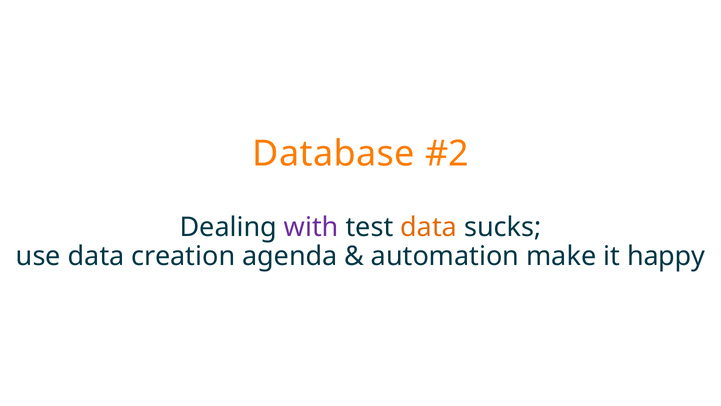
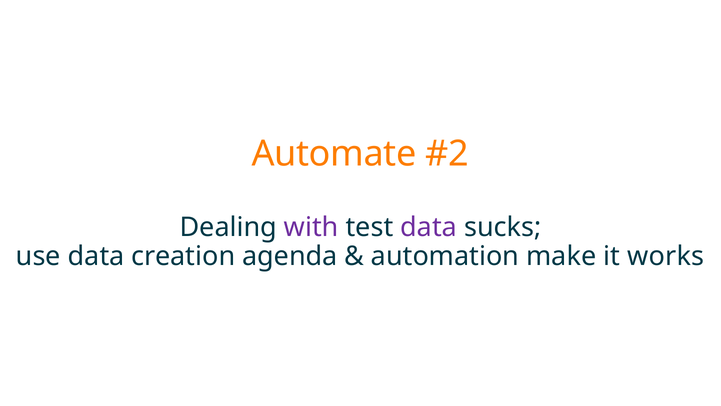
Database: Database -> Automate (334, 154)
data colour: orange -> purple (429, 227)
happy: happy -> works (666, 256)
